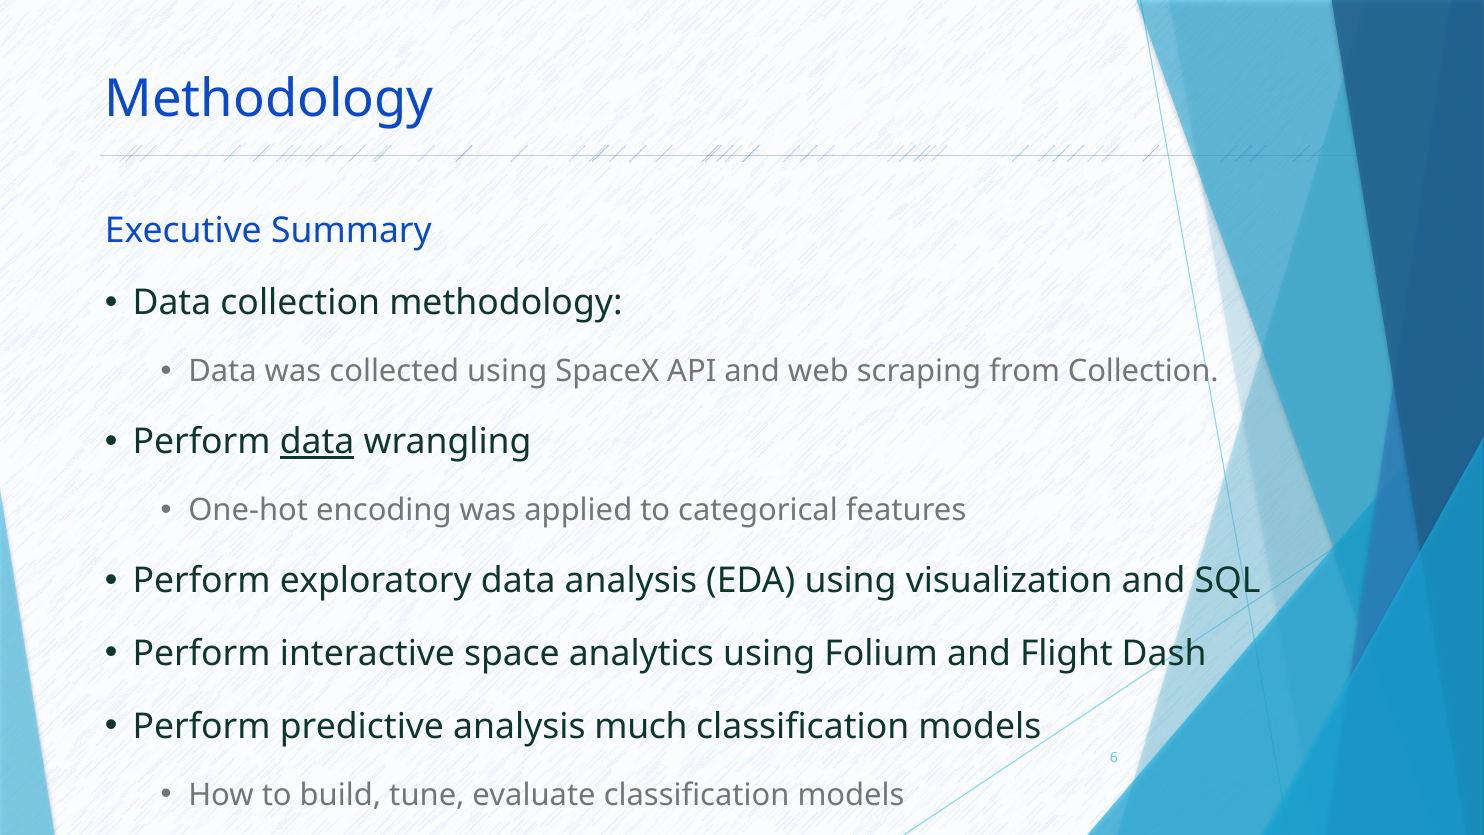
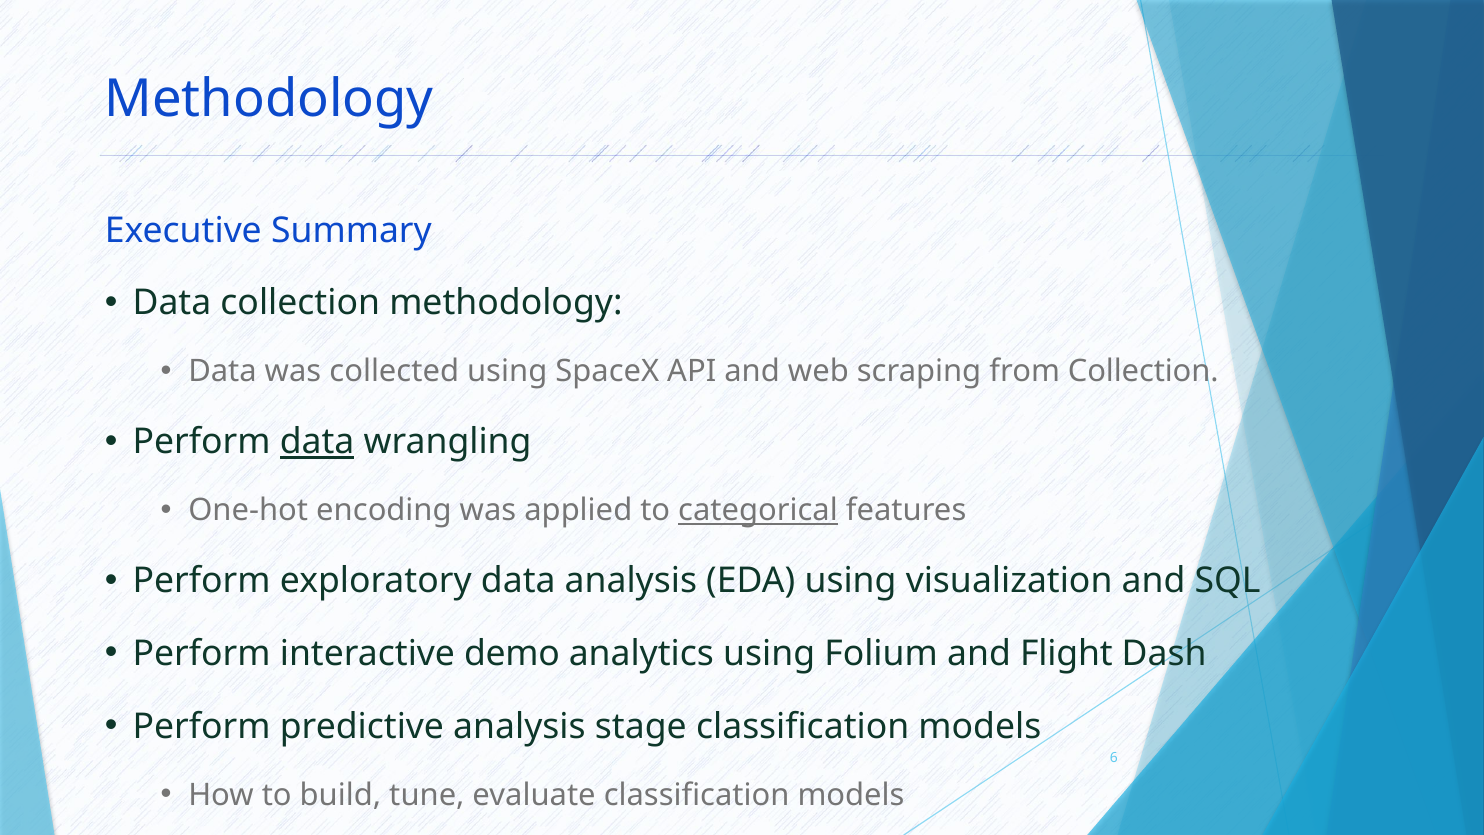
categorical underline: none -> present (758, 511)
space: space -> demo (512, 654)
much: much -> stage (641, 727)
